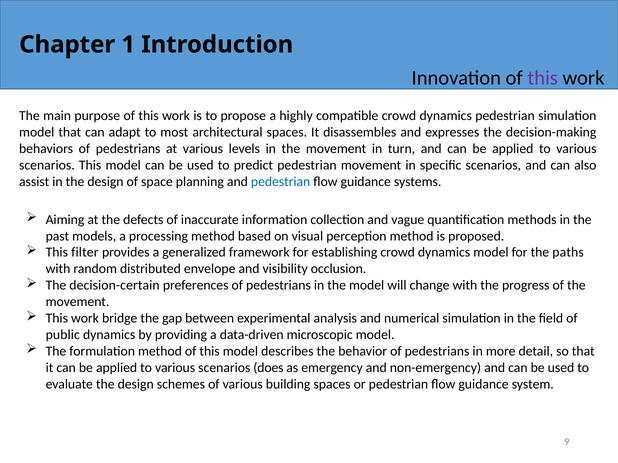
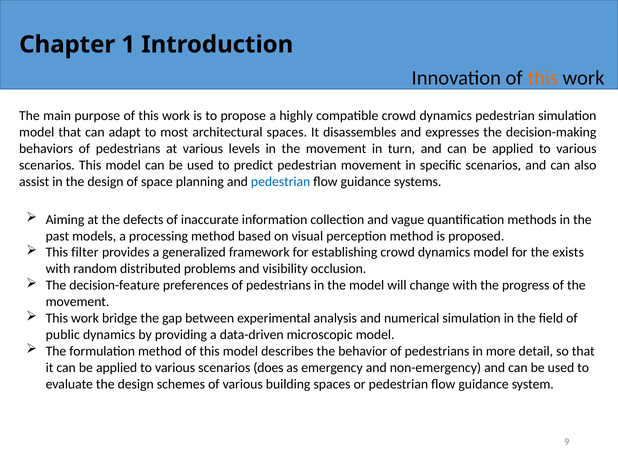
this colour: purple -> orange (543, 78)
paths: paths -> exists (568, 253)
envelope: envelope -> problems (210, 269)
decision-certain: decision-certain -> decision-feature (115, 286)
